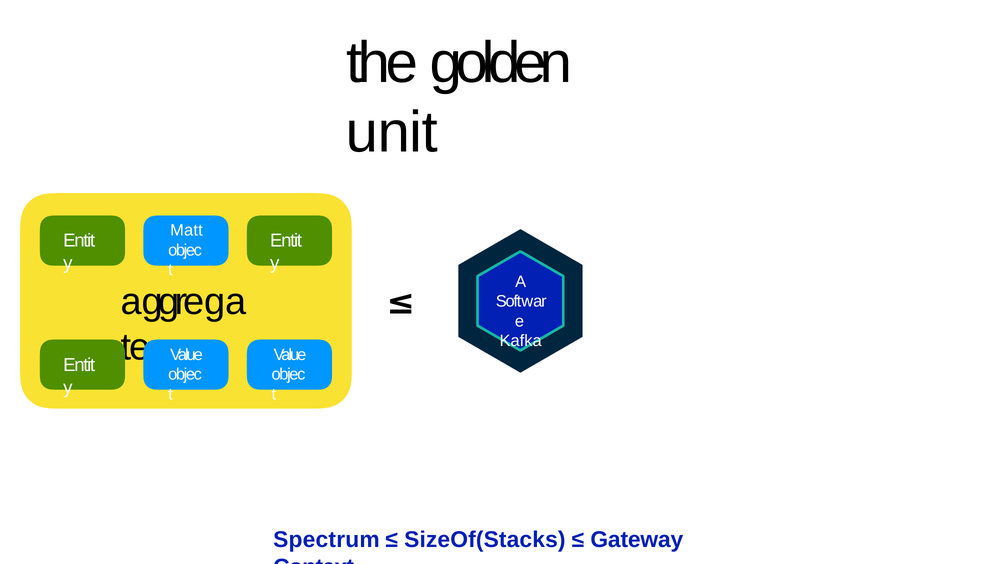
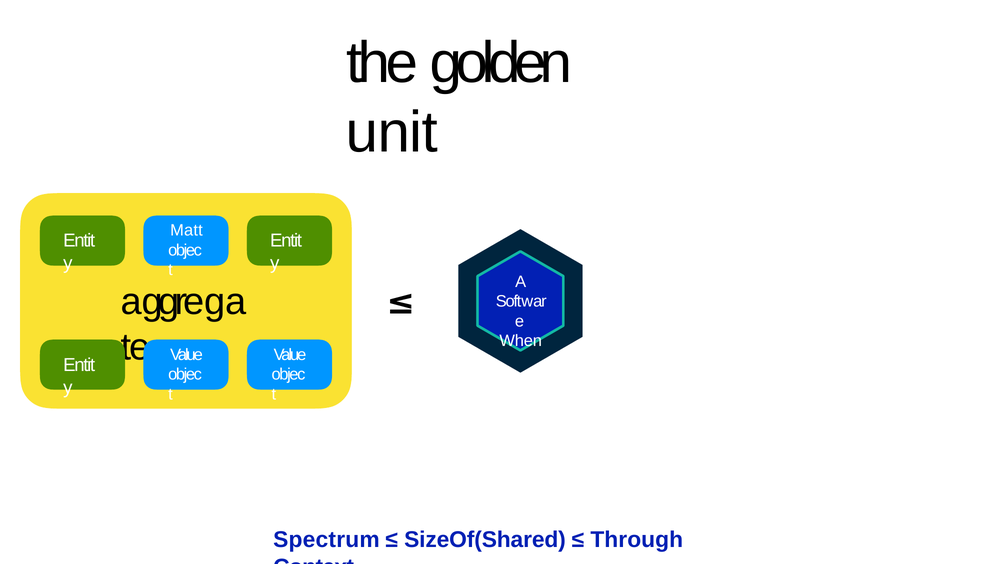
Kafka: Kafka -> When (521, 341)
SizeOf(Stacks: SizeOf(Stacks -> SizeOf(Shared (485, 540)
Gateway: Gateway -> Through (637, 540)
